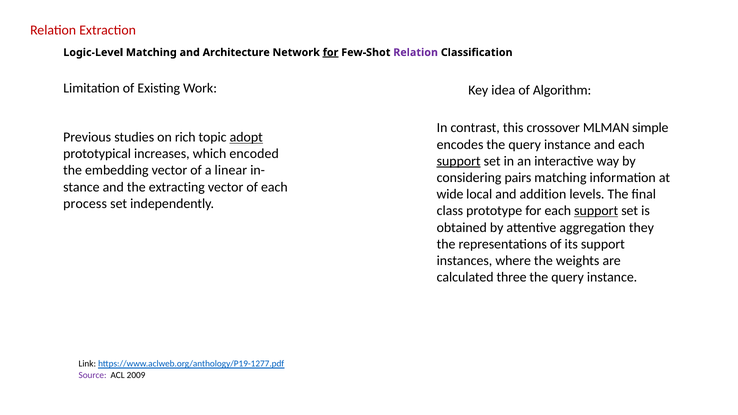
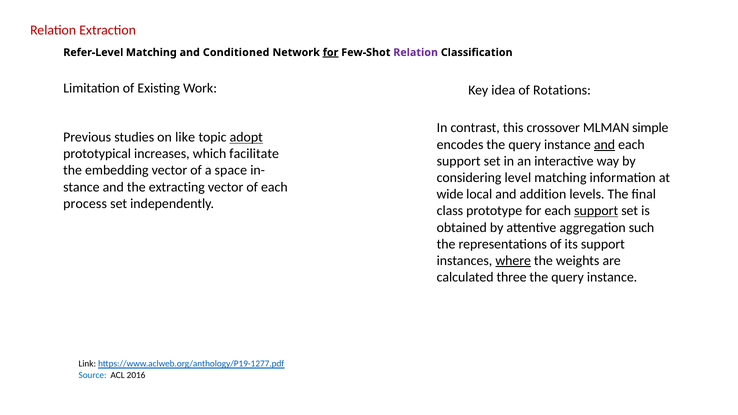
Logic-Level: Logic-Level -> Refer-Level (93, 52)
Architecture: Architecture -> Conditioned (236, 52)
Algorithm: Algorithm -> Rotations (562, 90)
rich: rich -> like (185, 137)
and underline: none -> present (605, 145)
encoded: encoded -> facilitate (254, 154)
support underline: present -> none (459, 161)
linear: linear -> space (231, 170)
pairs: pairs -> level (518, 178)
they: they -> such (641, 228)
where underline: none -> present (513, 261)
Source colour: purple -> blue (93, 375)
2009: 2009 -> 2016 (136, 375)
